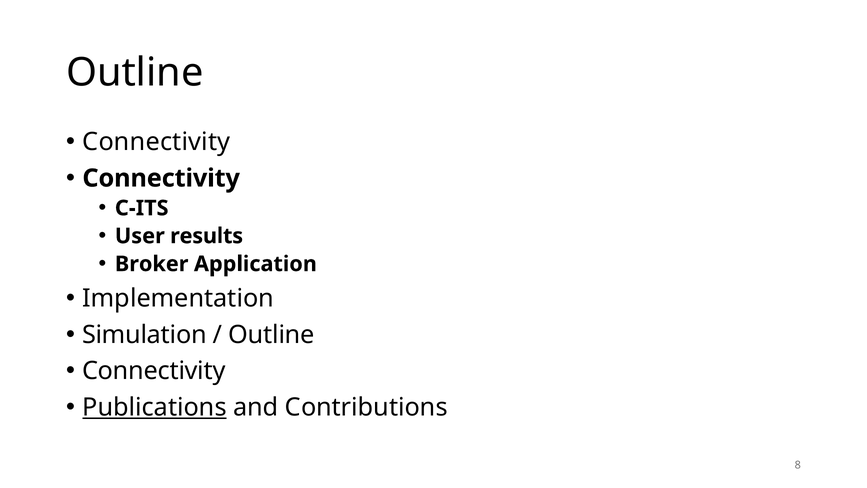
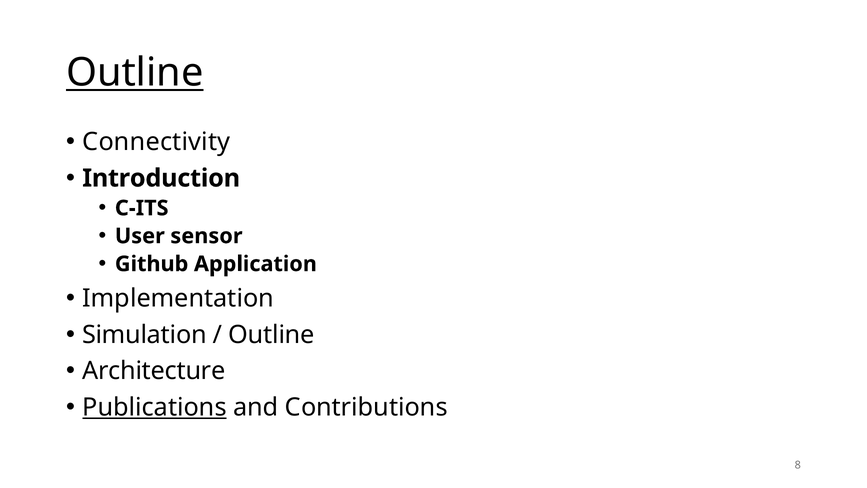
Outline underline: none -> present (135, 73)
Connectivity: Connectivity -> Introduction (161, 178)
results: results -> sensor (206, 236)
Broker: Broker -> Github (152, 264)
Connectivity: Connectivity -> Architecture (154, 371)
